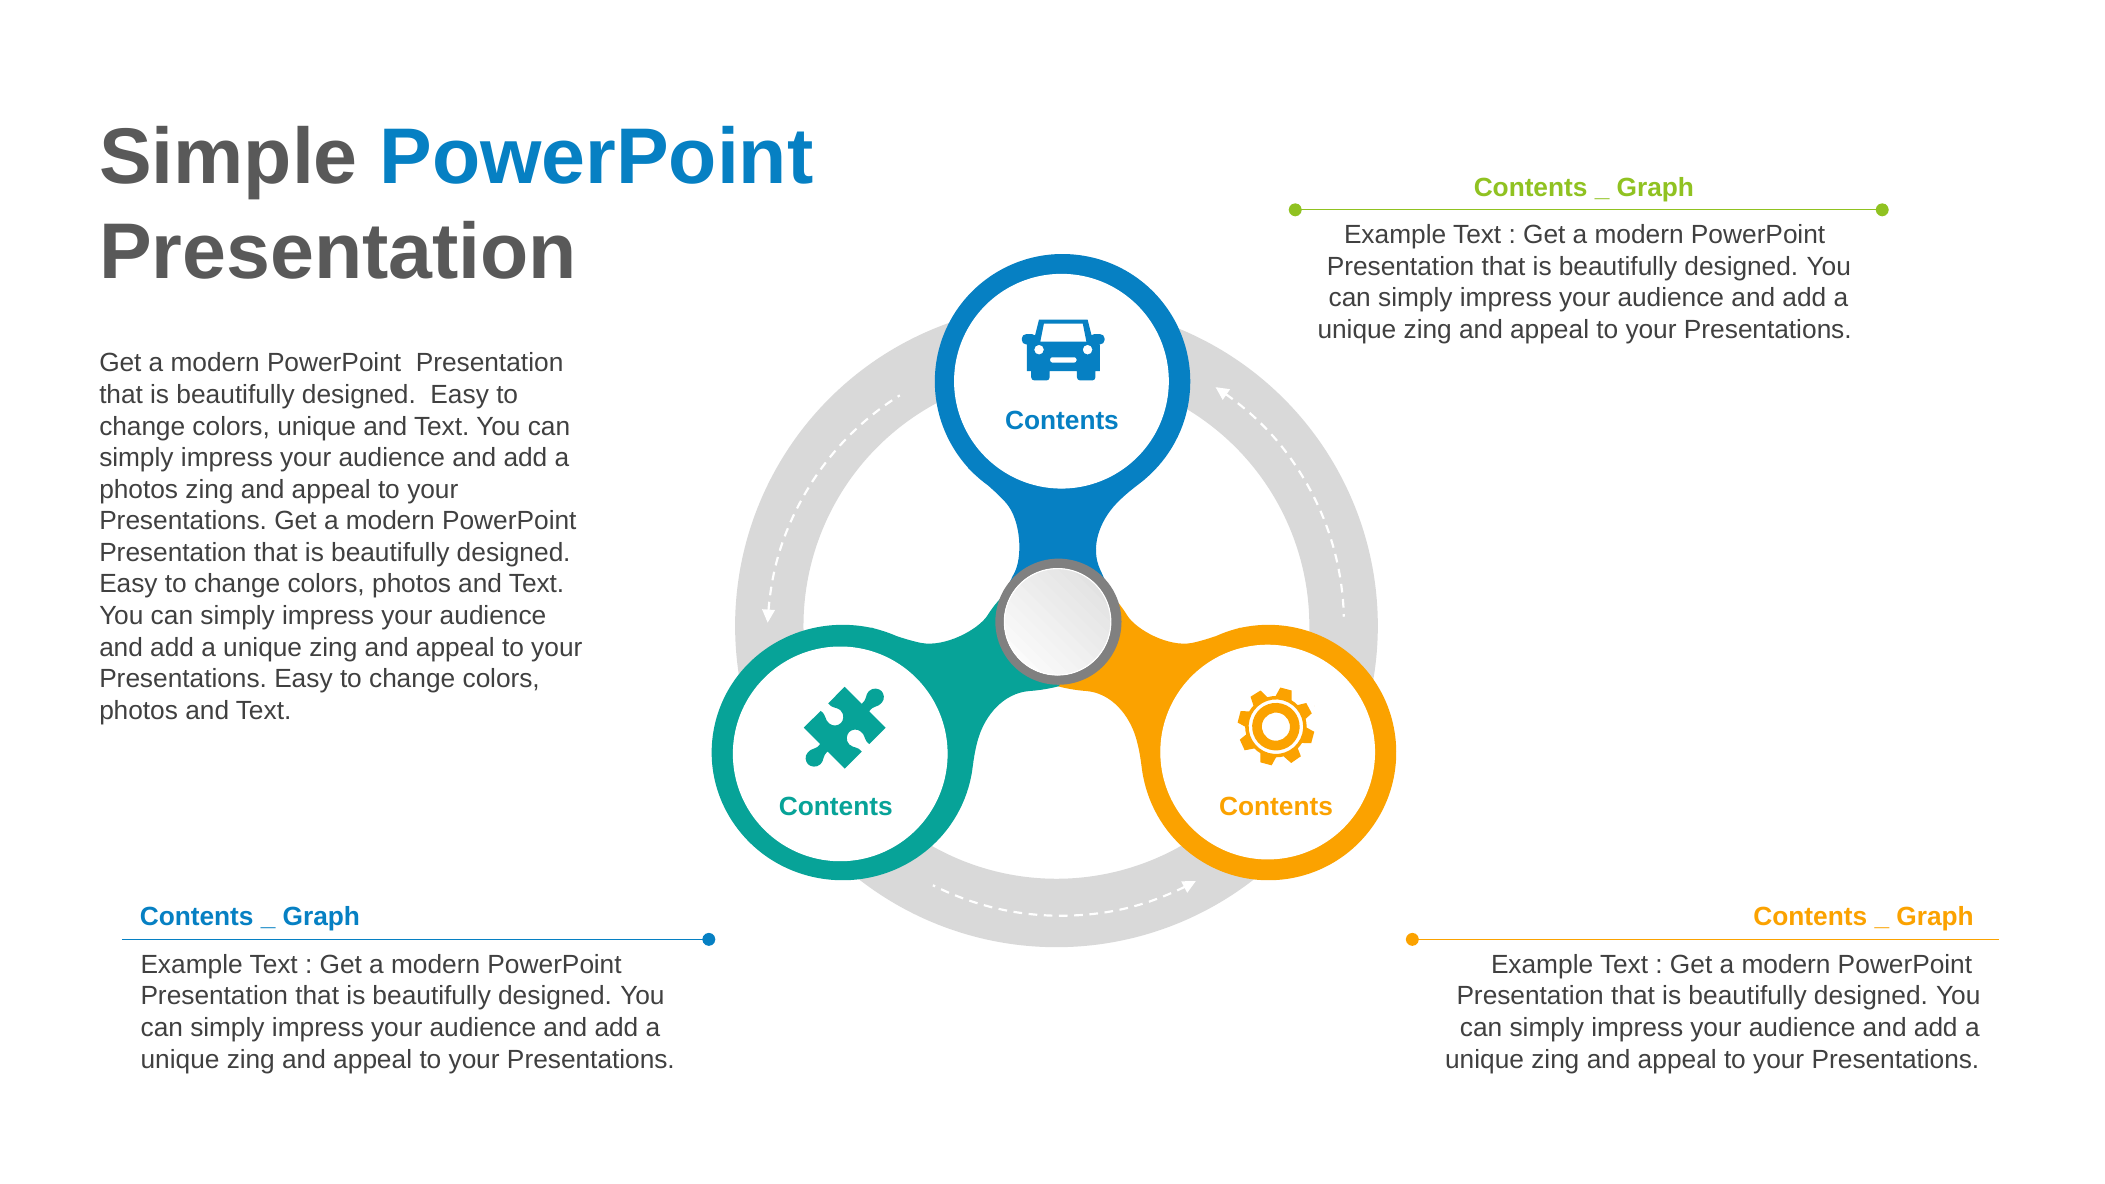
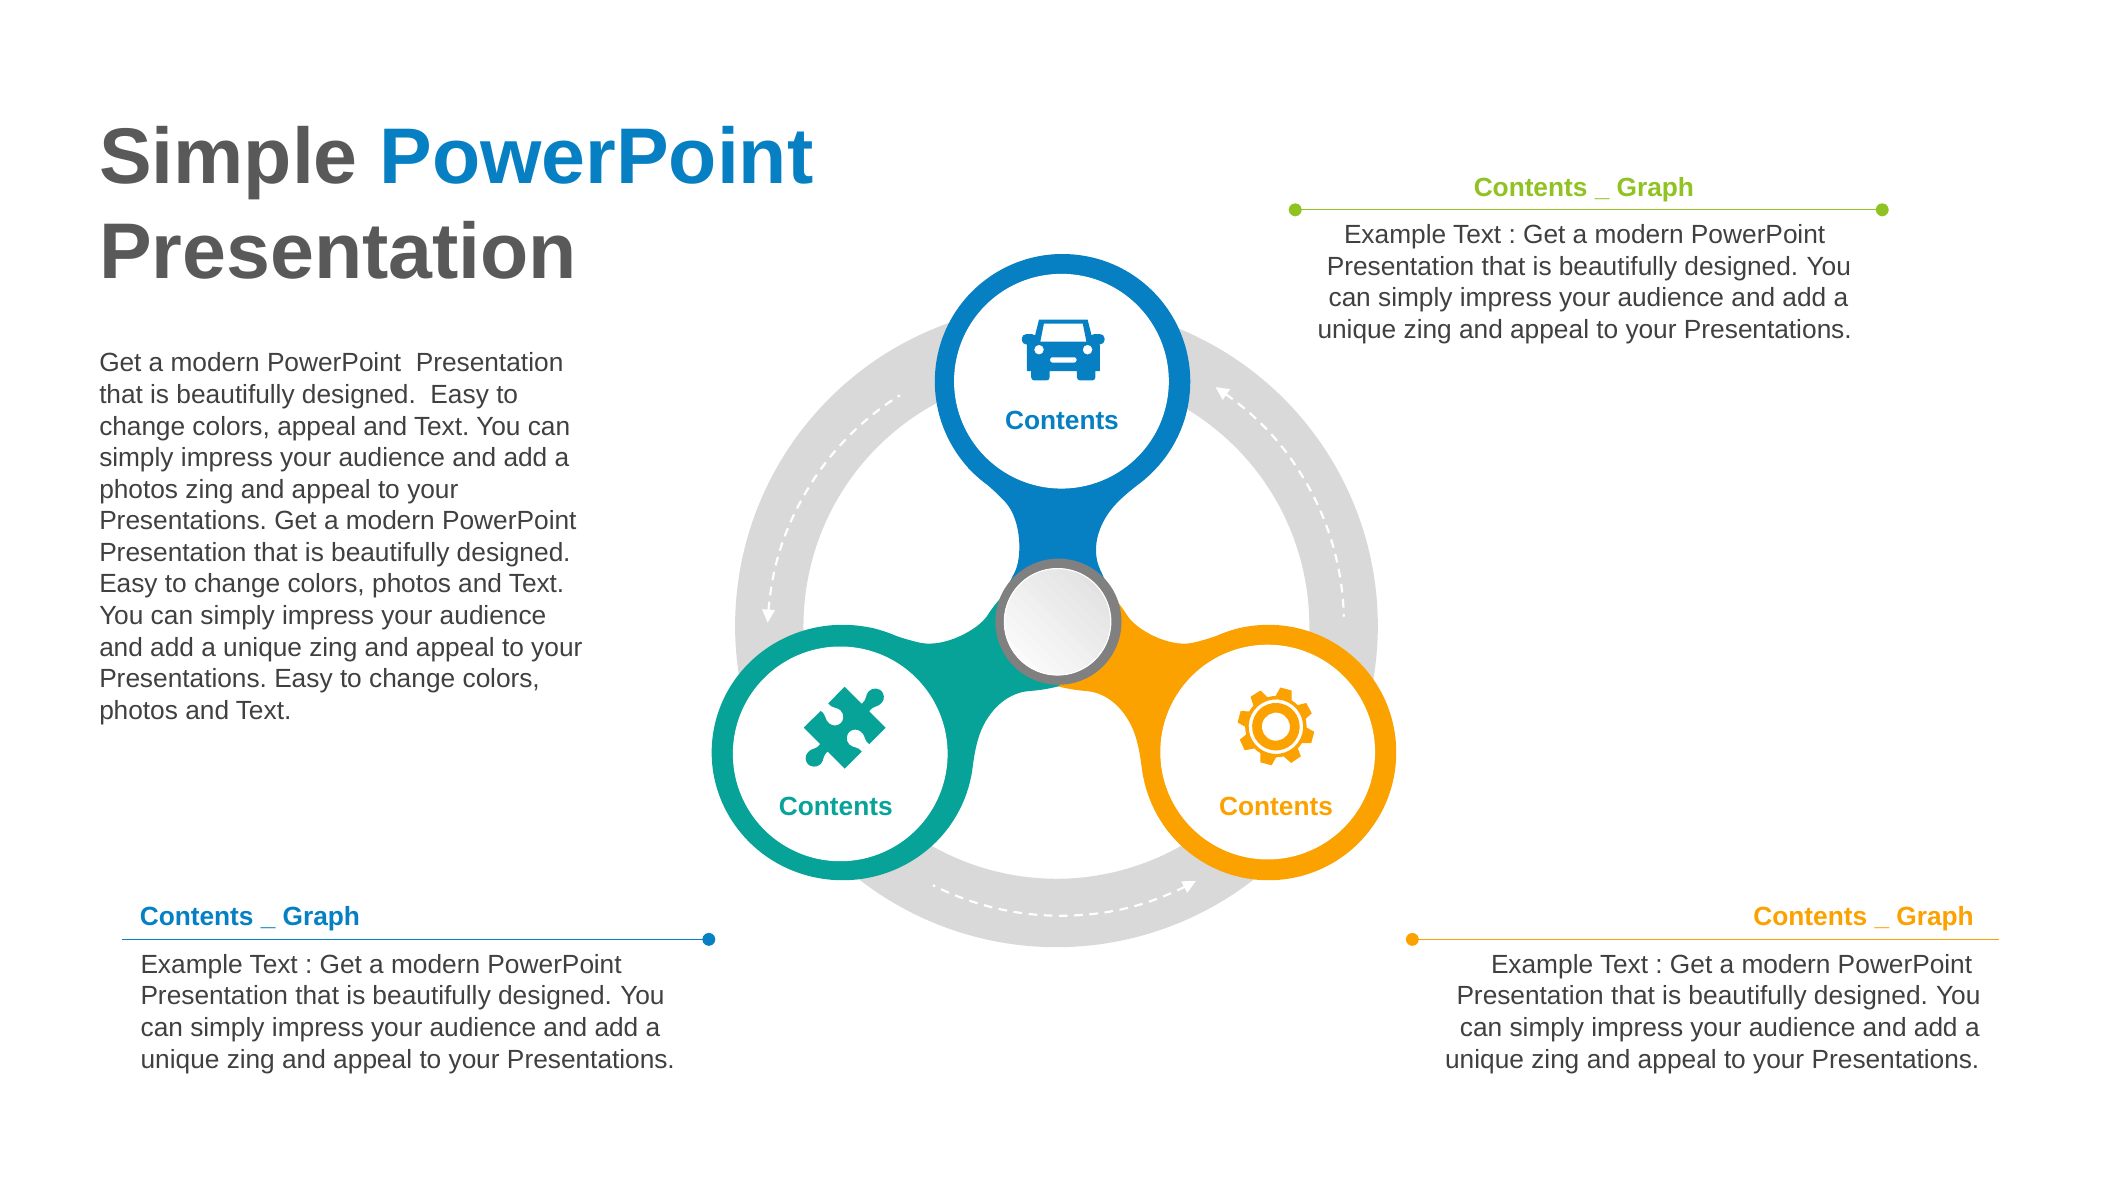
colors unique: unique -> appeal (317, 426)
